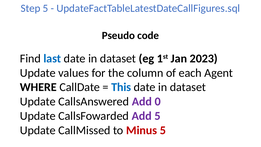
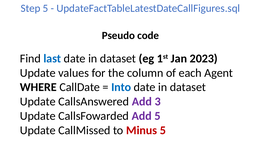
This: This -> Into (121, 87)
0: 0 -> 3 (158, 101)
